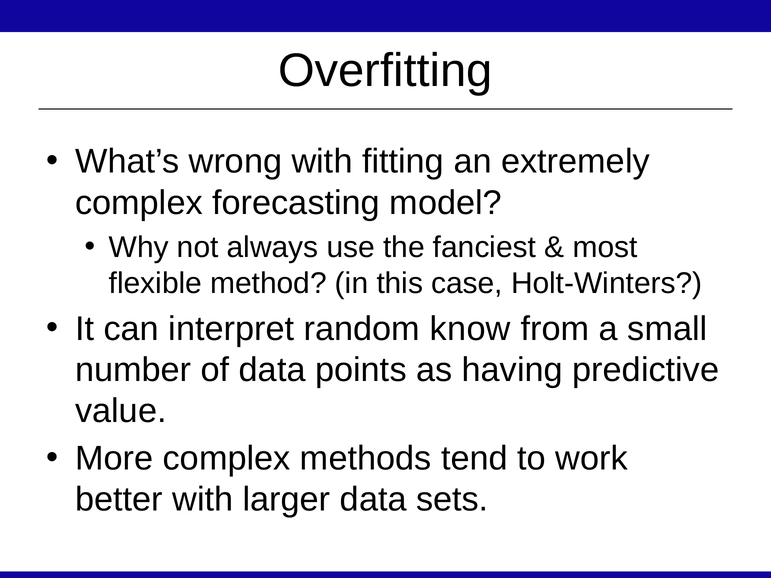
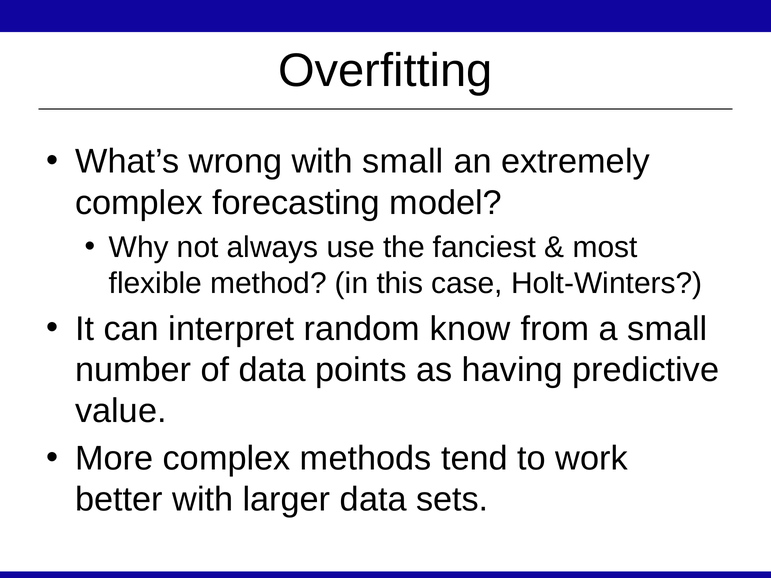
with fitting: fitting -> small (403, 162)
